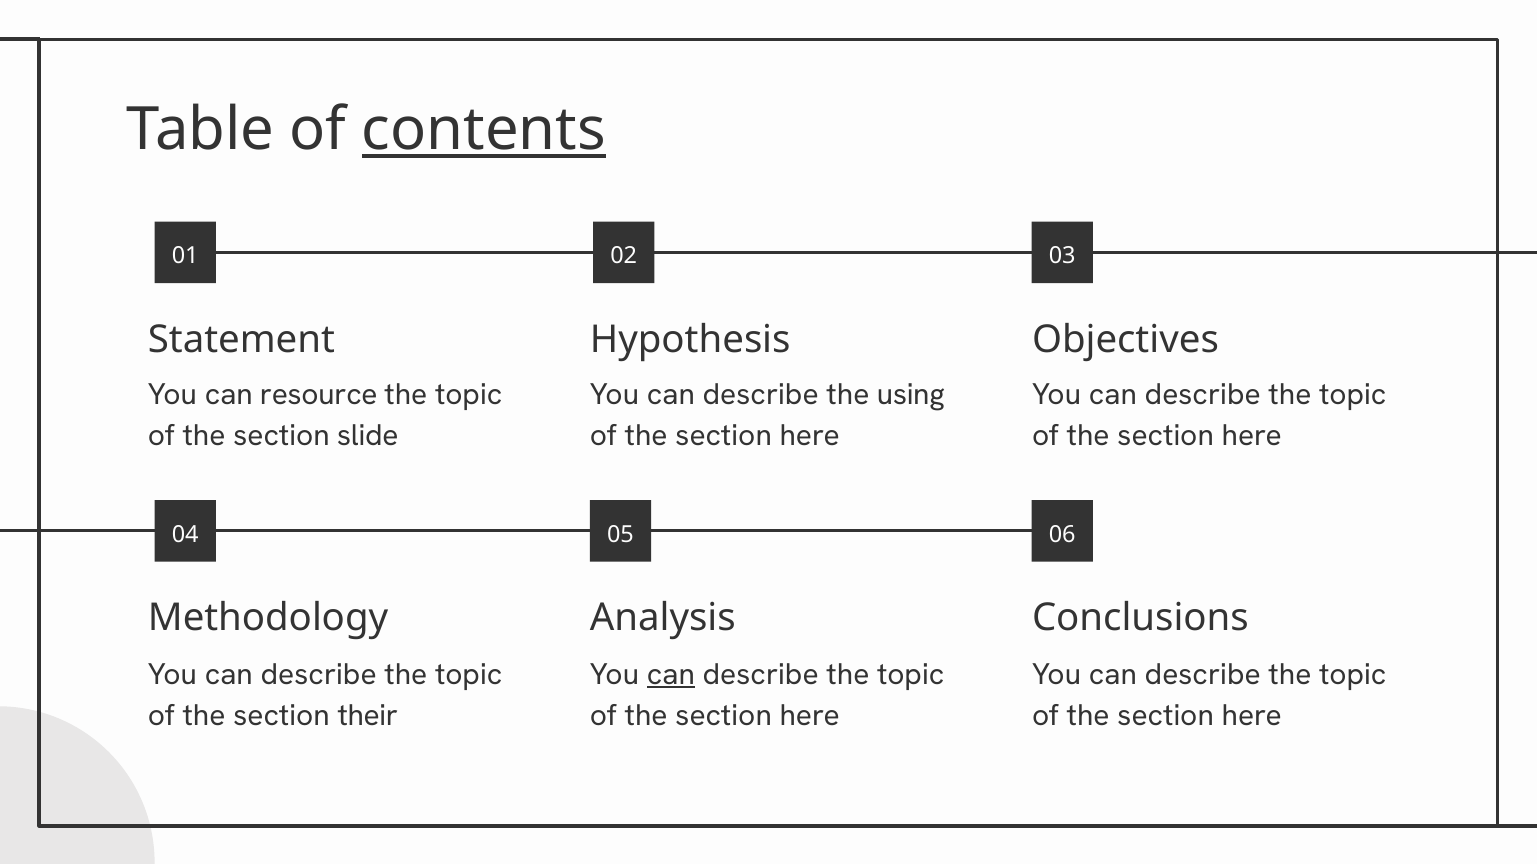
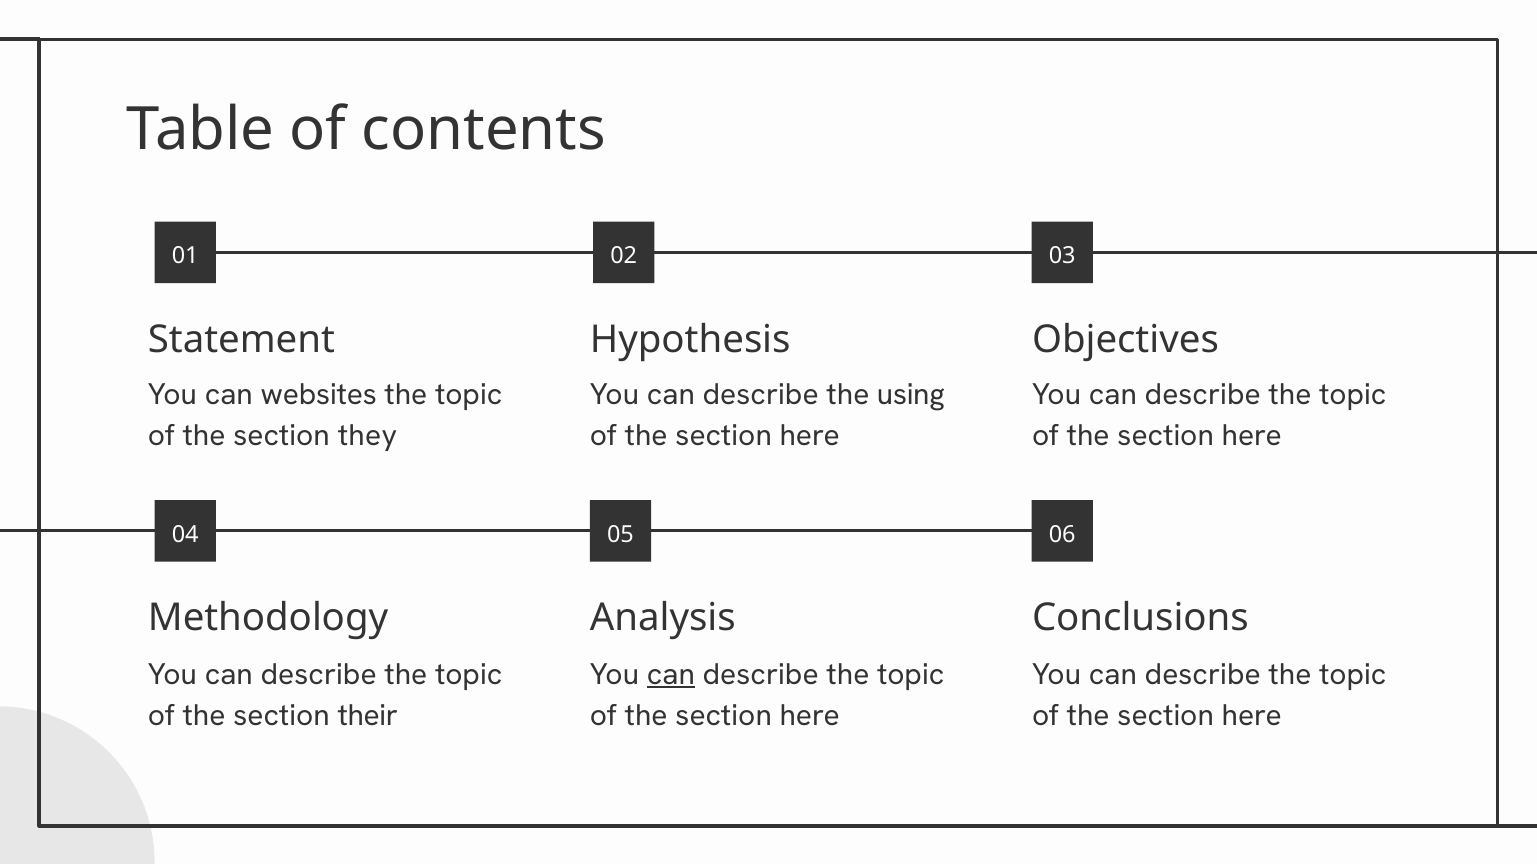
contents underline: present -> none (484, 130)
resource: resource -> websites (319, 395)
slide: slide -> they (367, 436)
